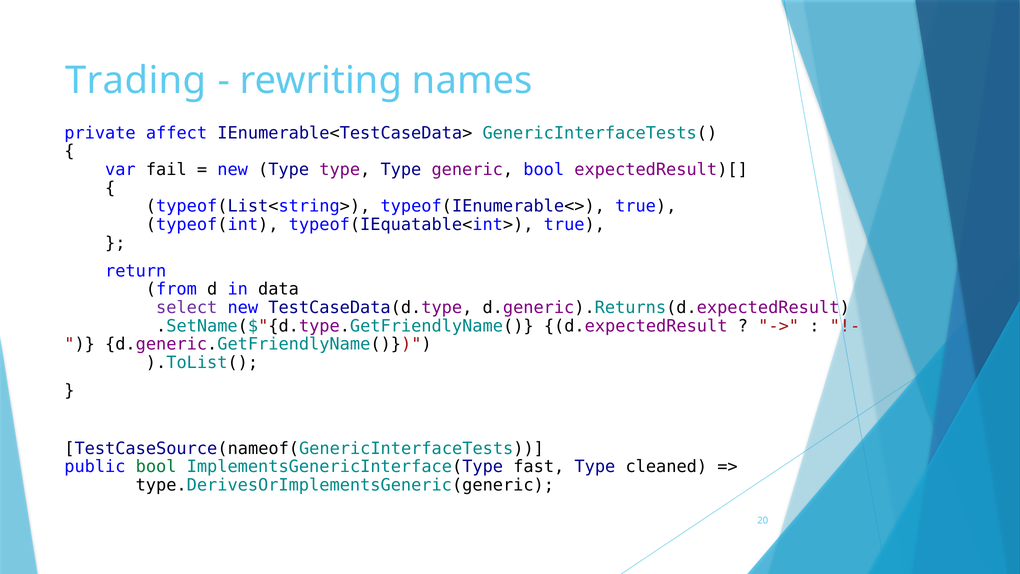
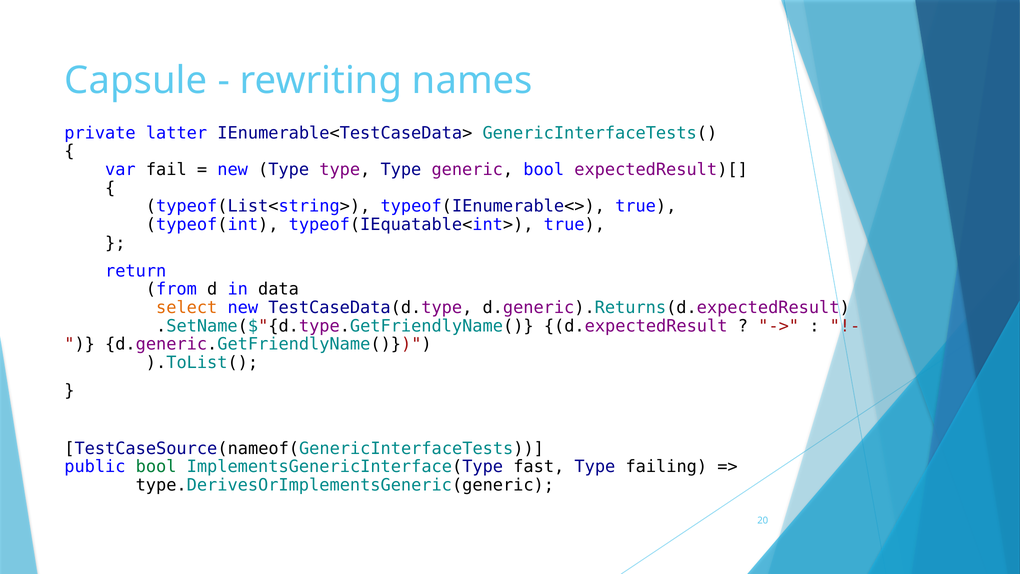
Trading: Trading -> Capsule (136, 80)
affect: affect -> latter (177, 133)
select colour: purple -> orange (187, 308)
cleaned: cleaned -> failing (666, 467)
